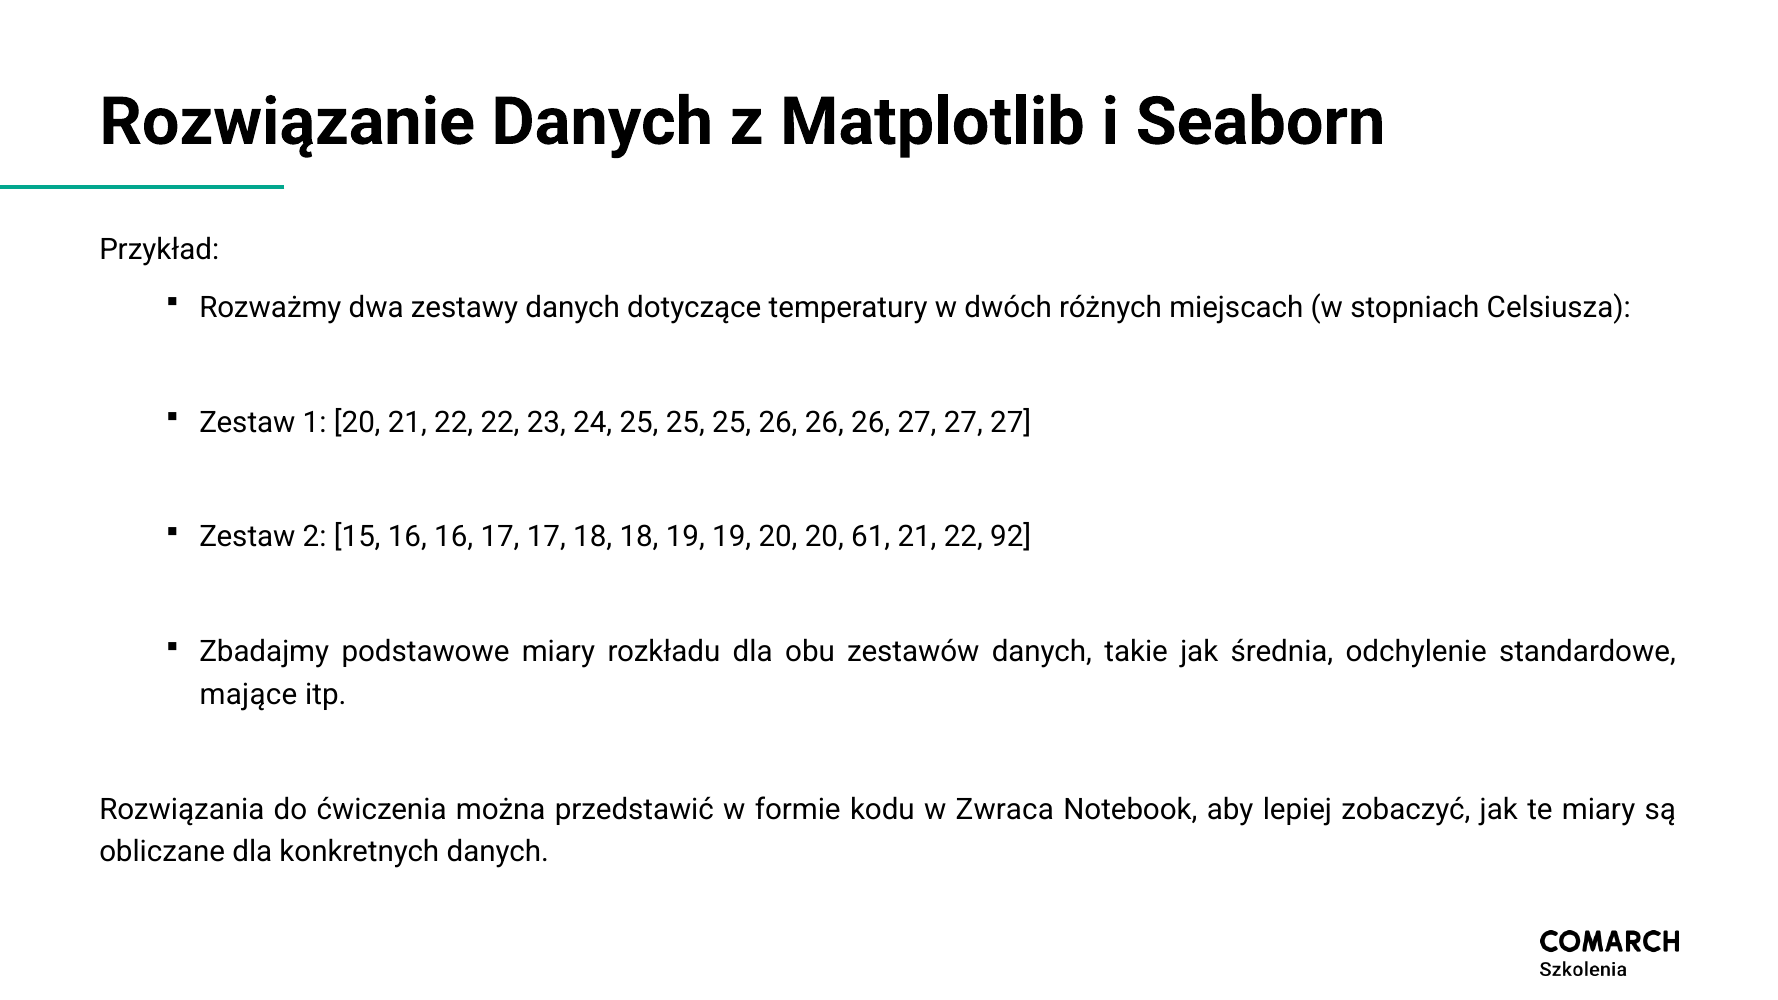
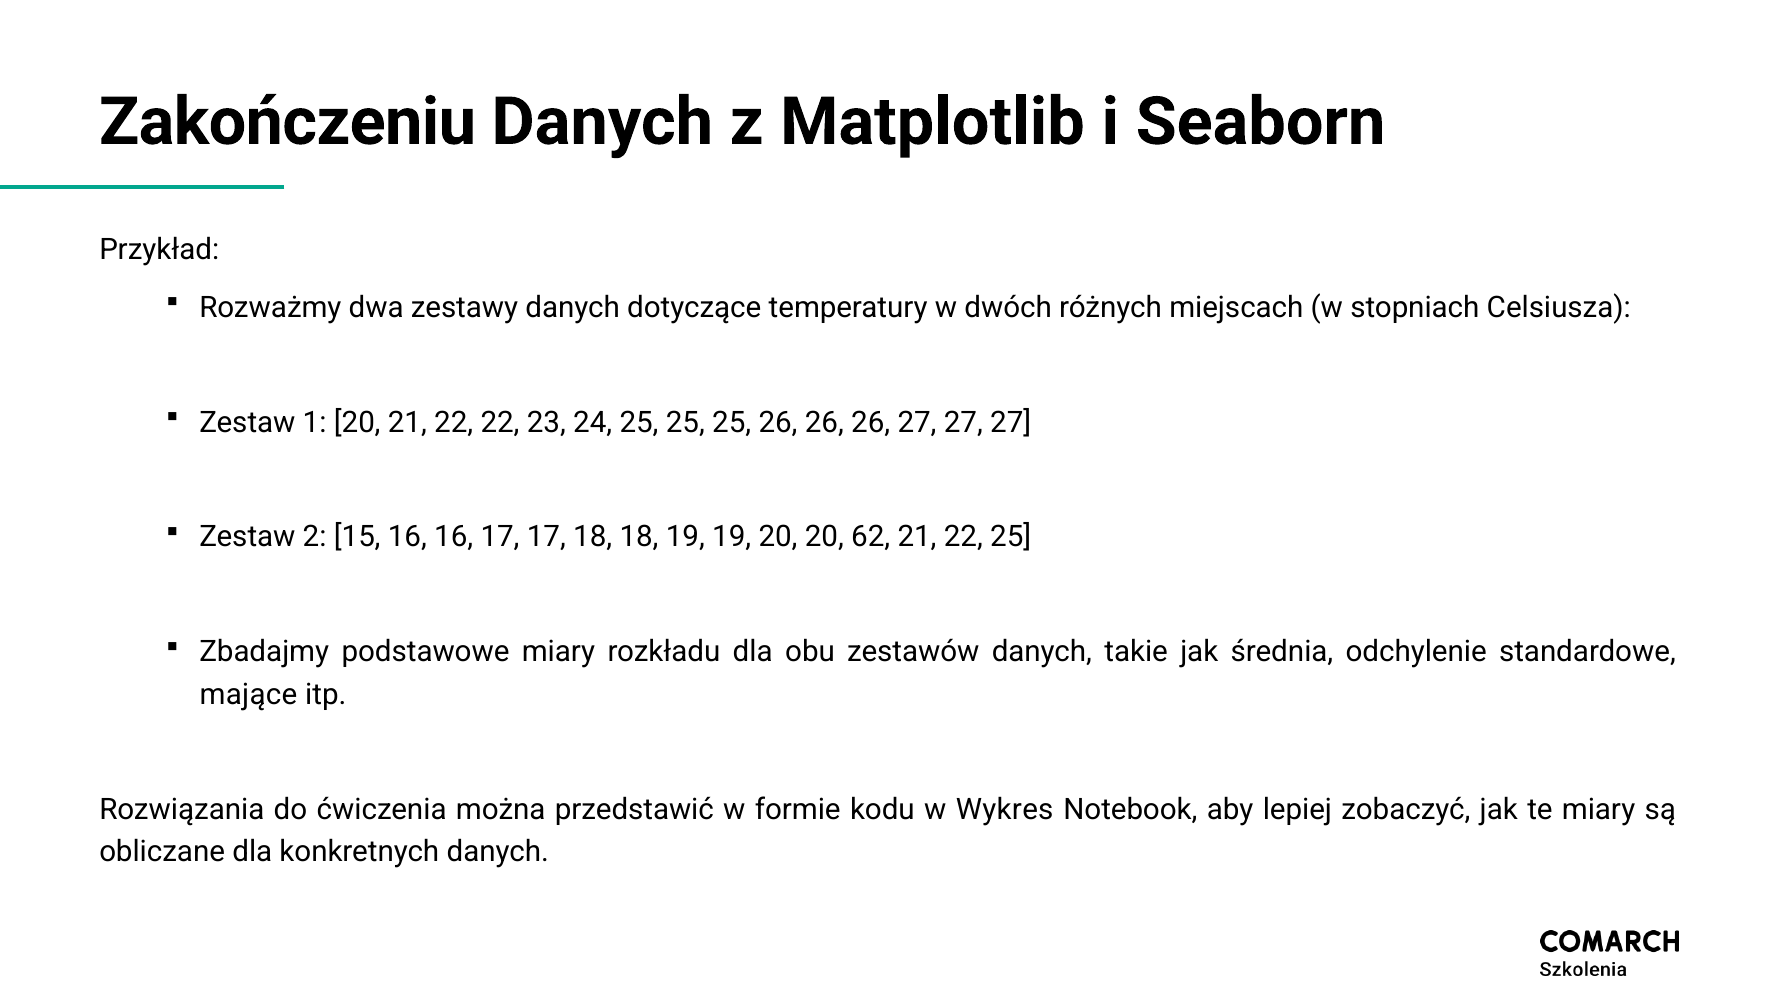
Rozwiązanie: Rozwiązanie -> Zakończeniu (287, 122)
61: 61 -> 62 (871, 537)
22 92: 92 -> 25 (1011, 537)
Zwraca: Zwraca -> Wykres (1005, 810)
